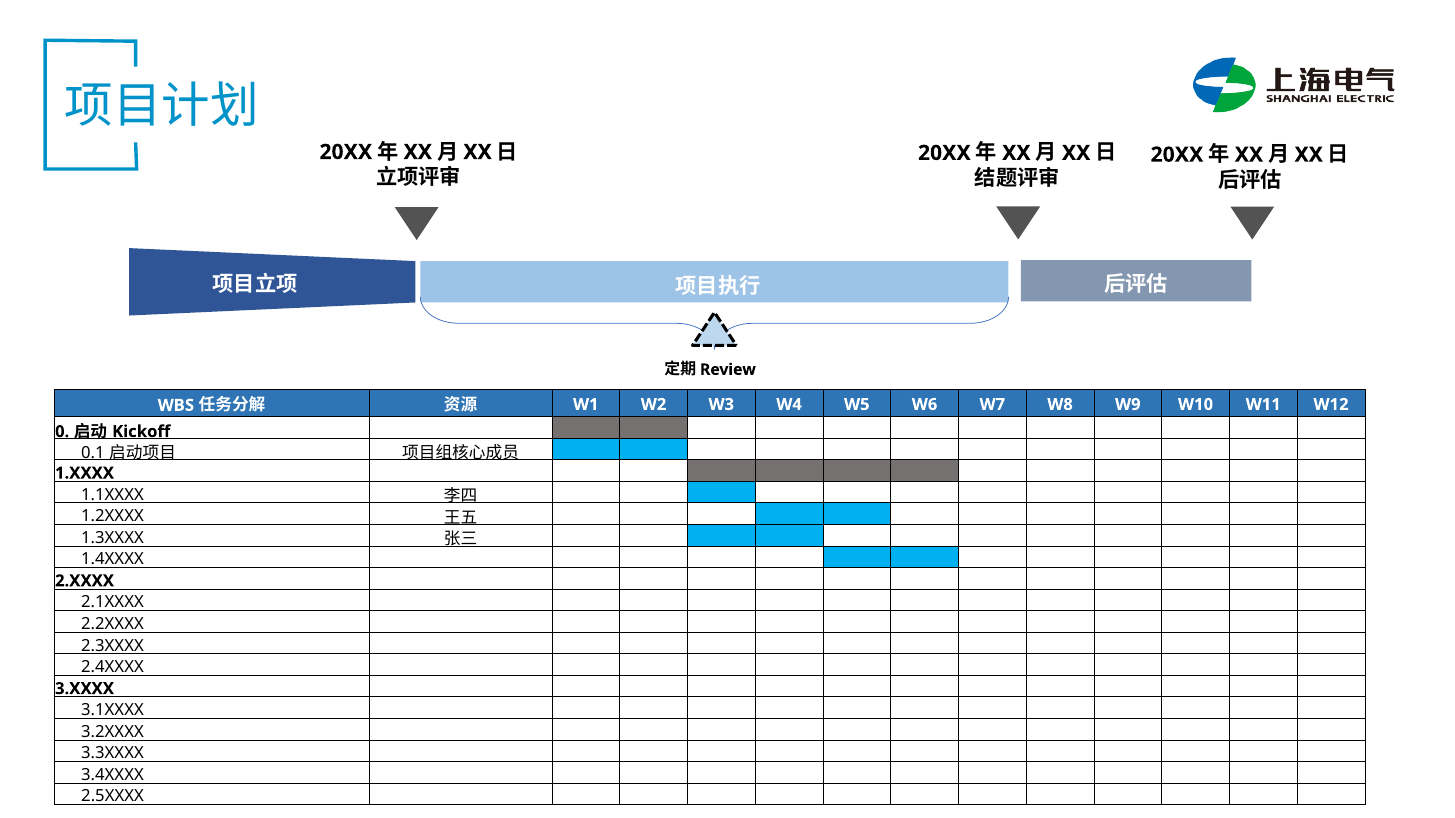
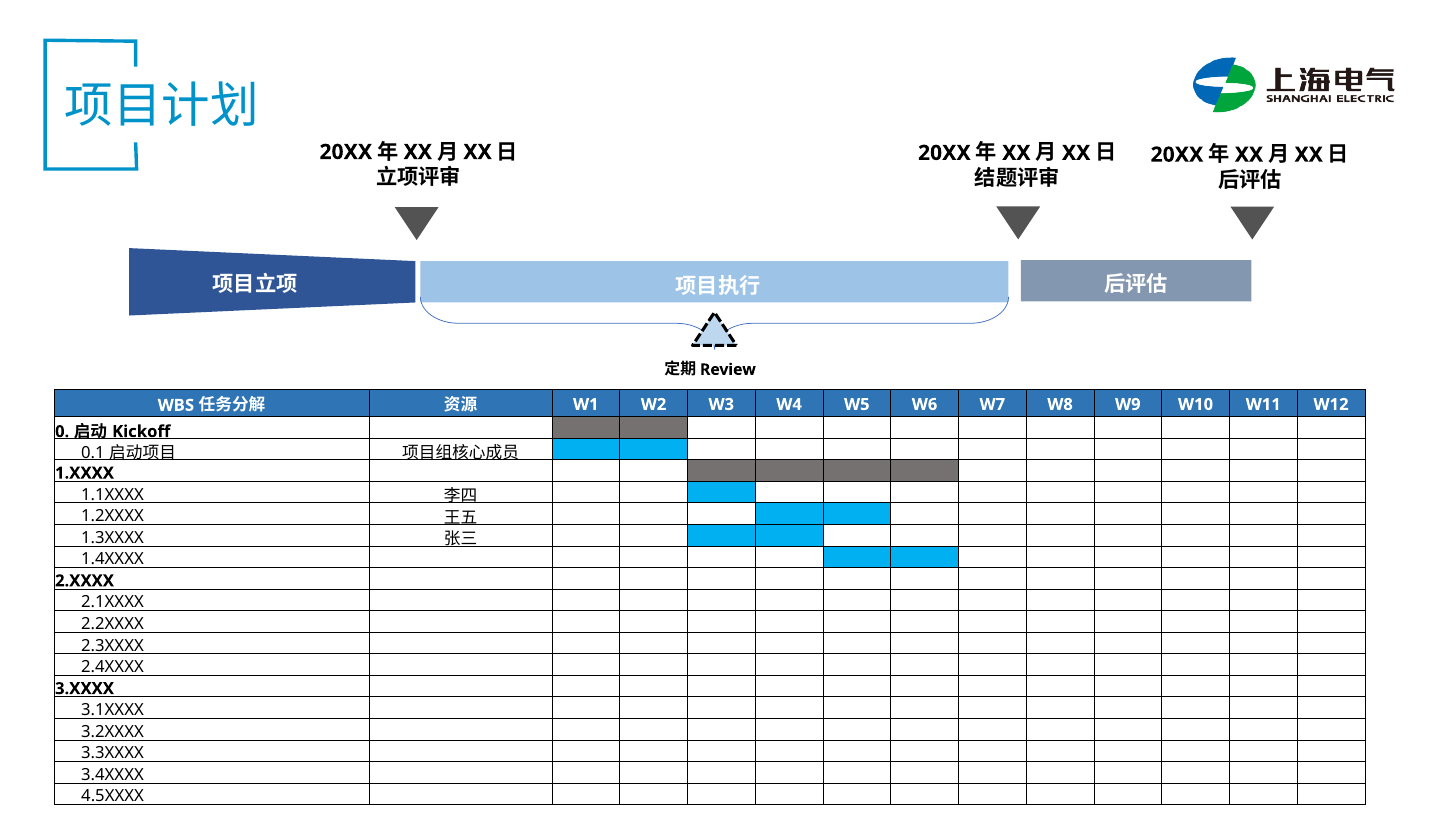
2.5XXXX: 2.5XXXX -> 4.5XXXX (113, 797)
